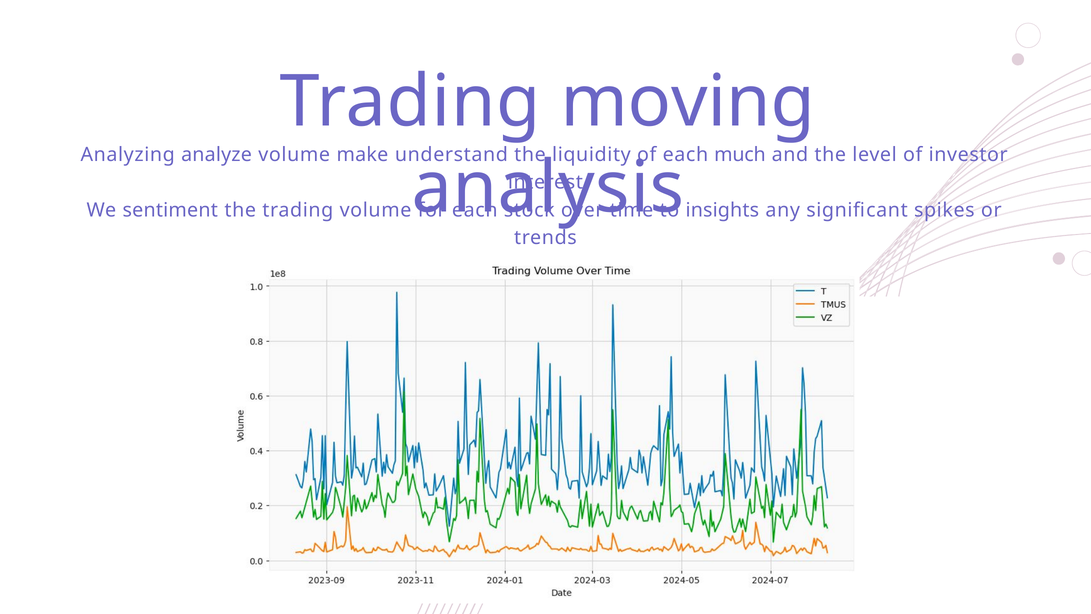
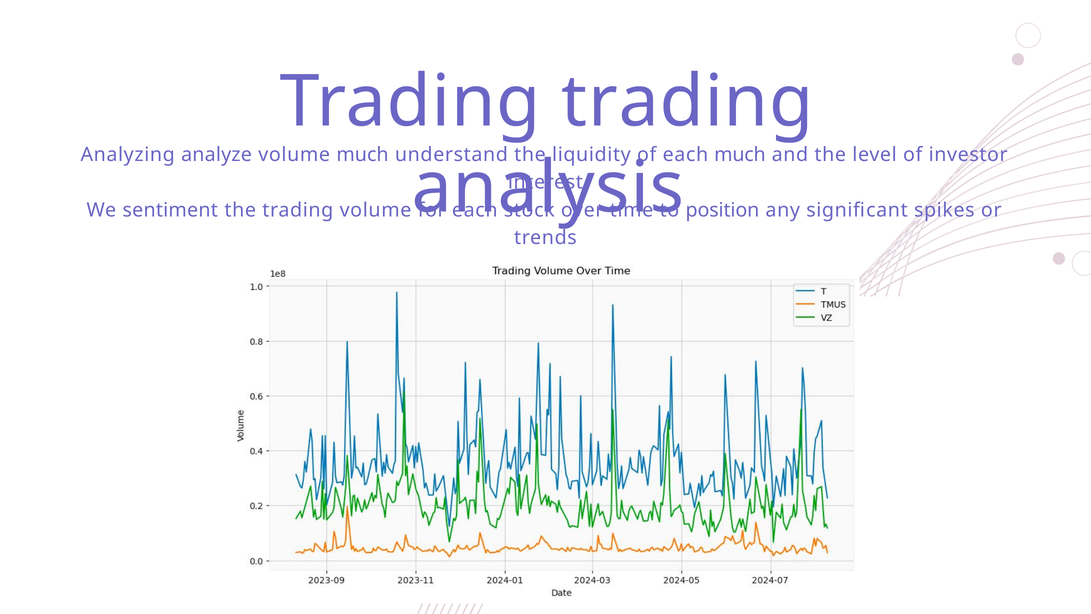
Trading moving: moving -> trading (687, 102)
volume make: make -> much (363, 155)
insights: insights -> position (722, 210)
